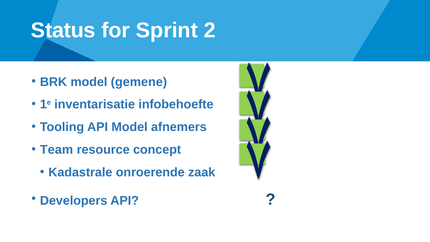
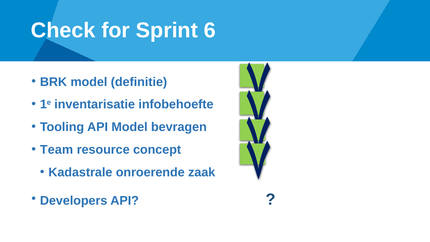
Status: Status -> Check (63, 30)
2: 2 -> 6 (210, 30)
gemene: gemene -> definitie (139, 82)
afnemers: afnemers -> bevragen (179, 127)
